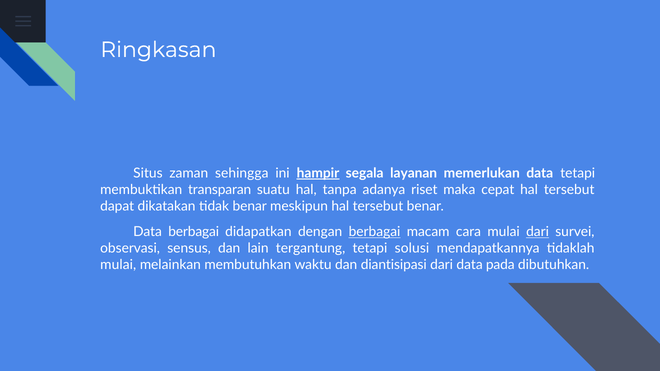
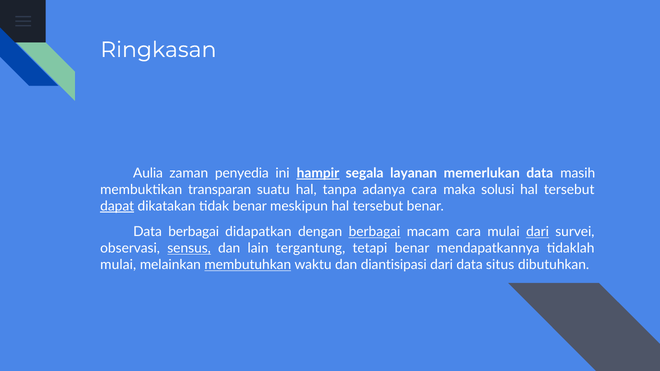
Situs: Situs -> Aulia (148, 173)
sehingga: sehingga -> penyedia (242, 173)
data tetapi: tetapi -> masih (578, 173)
adanya riset: riset -> cara (424, 190)
cepat: cepat -> solusi (498, 190)
dapat underline: none -> present (117, 206)
sensus underline: none -> present (189, 248)
tetapi solusi: solusi -> benar (412, 248)
membutuhkan underline: none -> present (248, 265)
pada: pada -> situs (500, 265)
